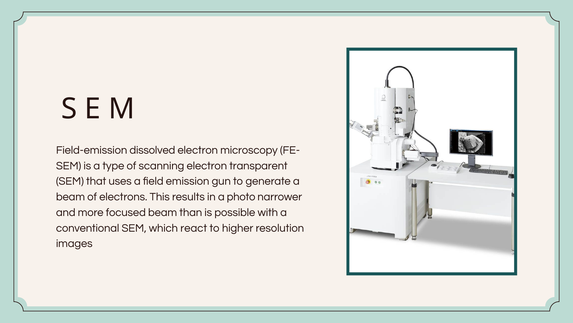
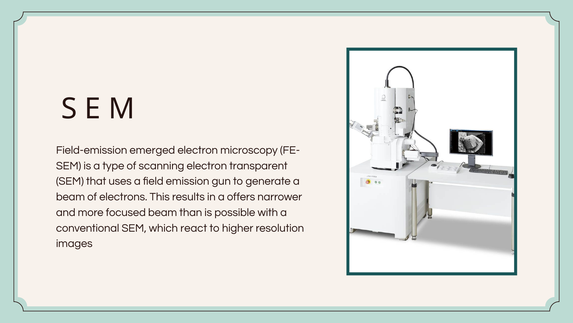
dissolved: dissolved -> emerged (152, 150)
photo: photo -> offers (241, 196)
